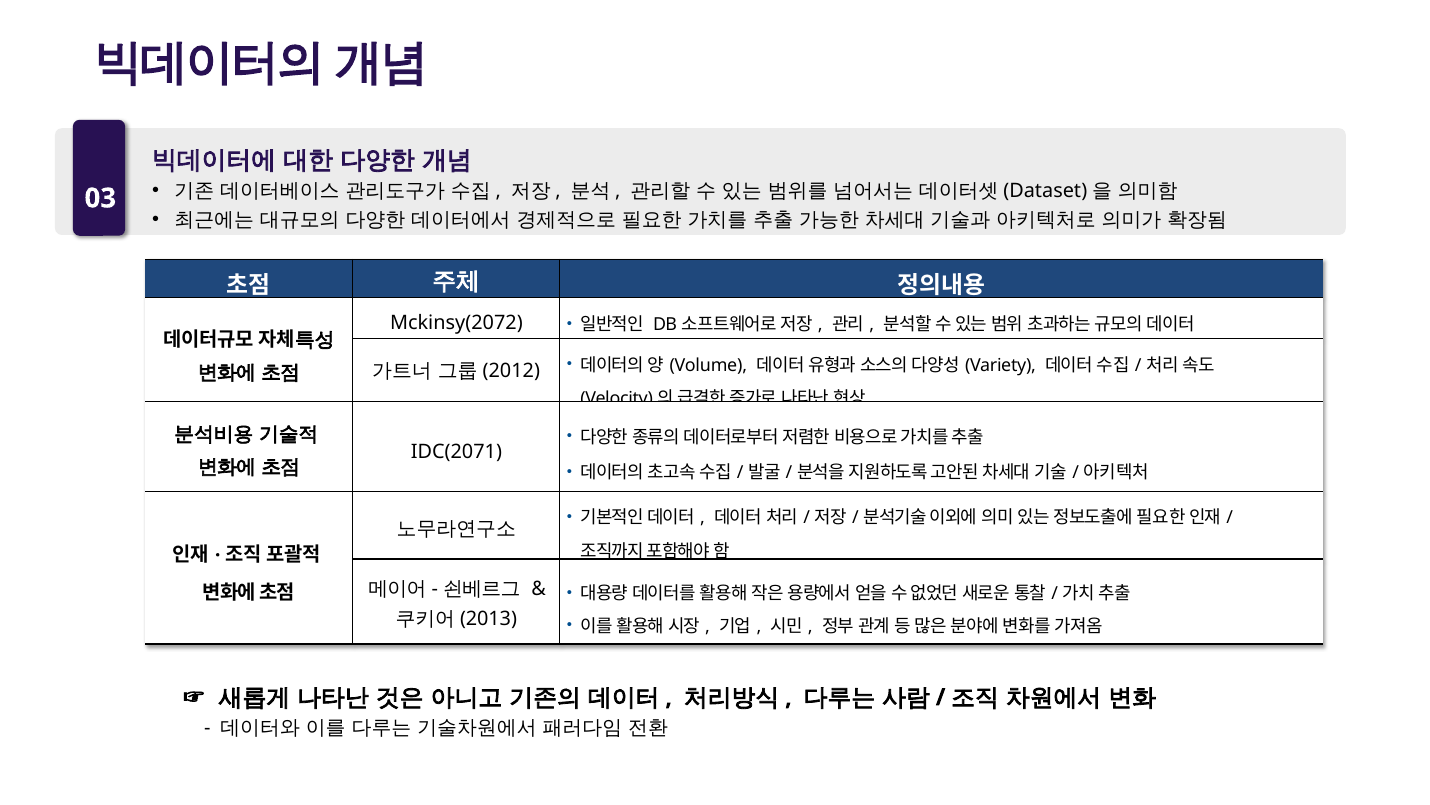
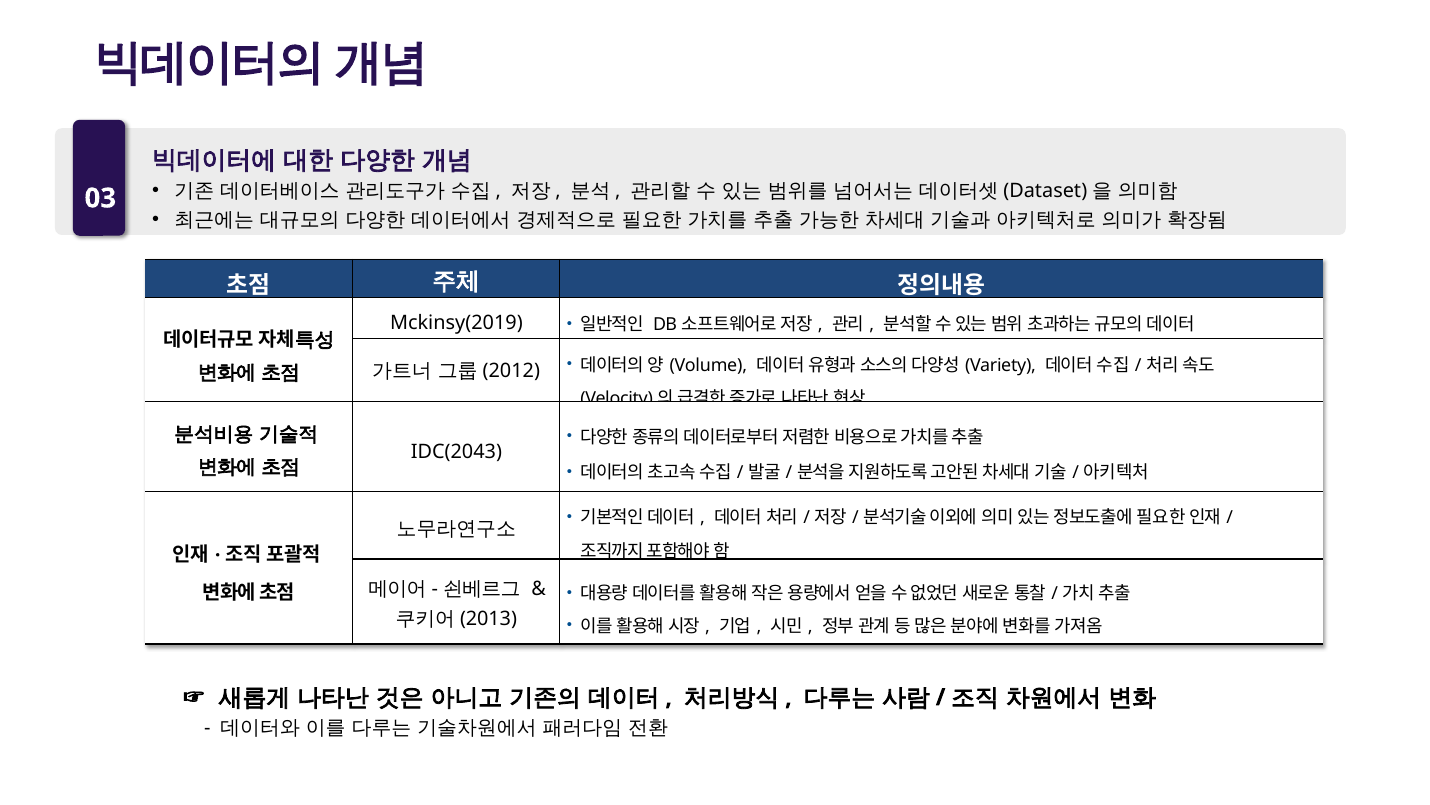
Mckinsy(2072: Mckinsy(2072 -> Mckinsy(2019 (456, 323)
IDC(2071: IDC(2071 -> IDC(2043 (456, 451)
